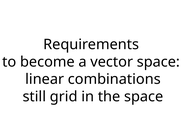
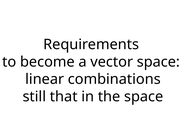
grid: grid -> that (64, 97)
